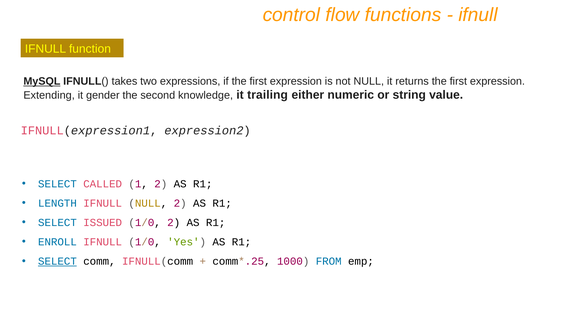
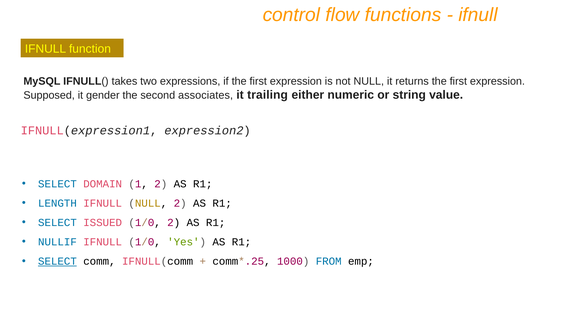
MySQL underline: present -> none (42, 81)
Extending: Extending -> Supposed (49, 95)
knowledge: knowledge -> associates (206, 95)
CALLED: CALLED -> DOMAIN (103, 184)
ENROLL: ENROLL -> NULLIF (57, 242)
